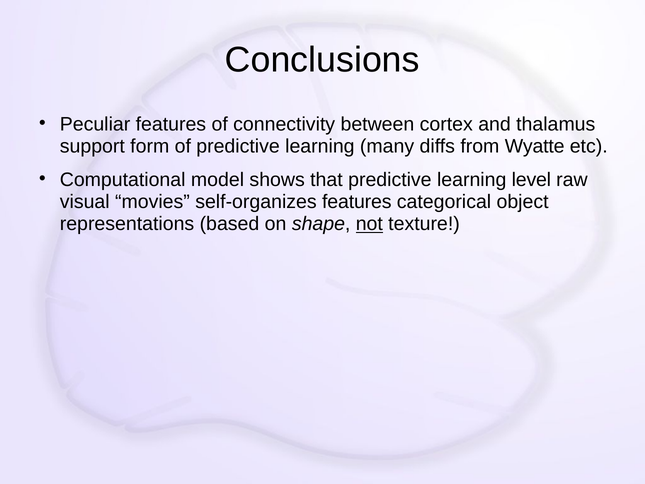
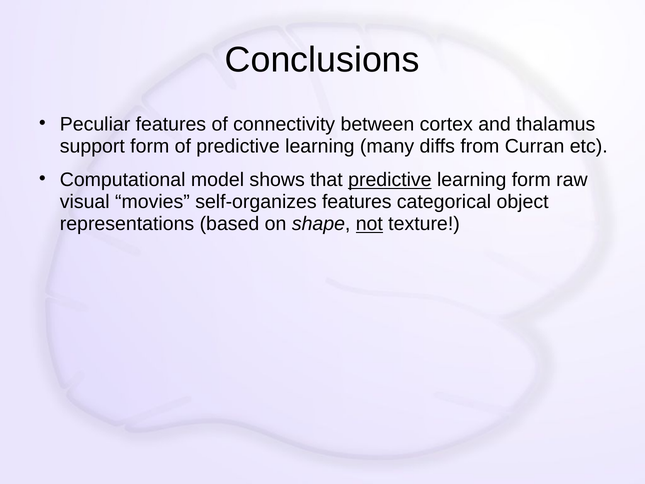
Wyatte: Wyatte -> Curran (535, 146)
predictive underline: none -> present (390, 180)
learning level: level -> form (531, 180)
